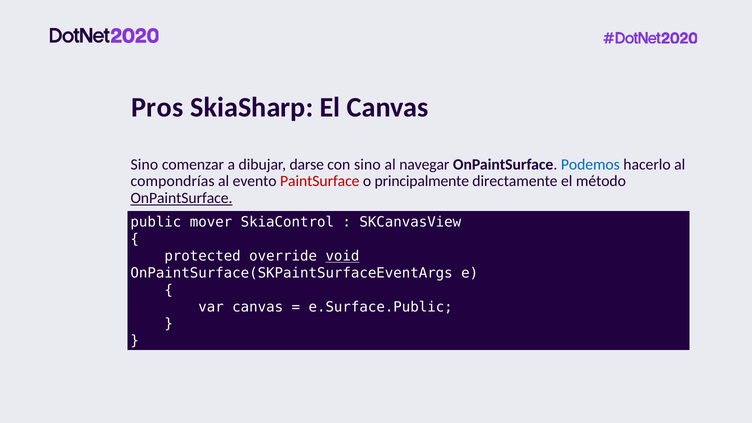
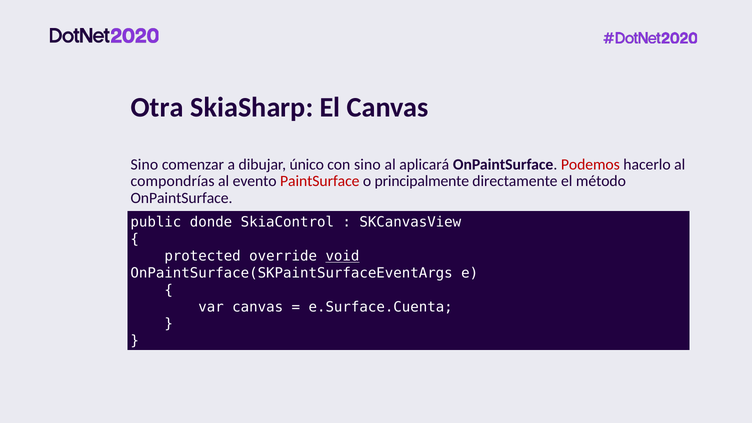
Pros: Pros -> Otra (157, 107)
darse: darse -> único (307, 164)
navegar: navegar -> aplicará (424, 164)
Podemos colour: blue -> red (590, 164)
OnPaintSurface underline: present -> none (181, 198)
mover: mover -> donde (211, 222)
e.Surface.Public: e.Surface.Public -> e.Surface.Cuenta (381, 307)
